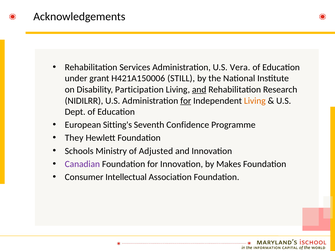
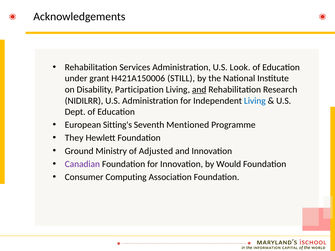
Vera: Vera -> Look (240, 67)
for underline: present -> none (186, 101)
Living colour: orange -> blue (255, 101)
Confidence: Confidence -> Mentioned (188, 125)
Schools: Schools -> Ground (79, 151)
Makes: Makes -> Would (229, 164)
Intellectual: Intellectual -> Computing (126, 177)
